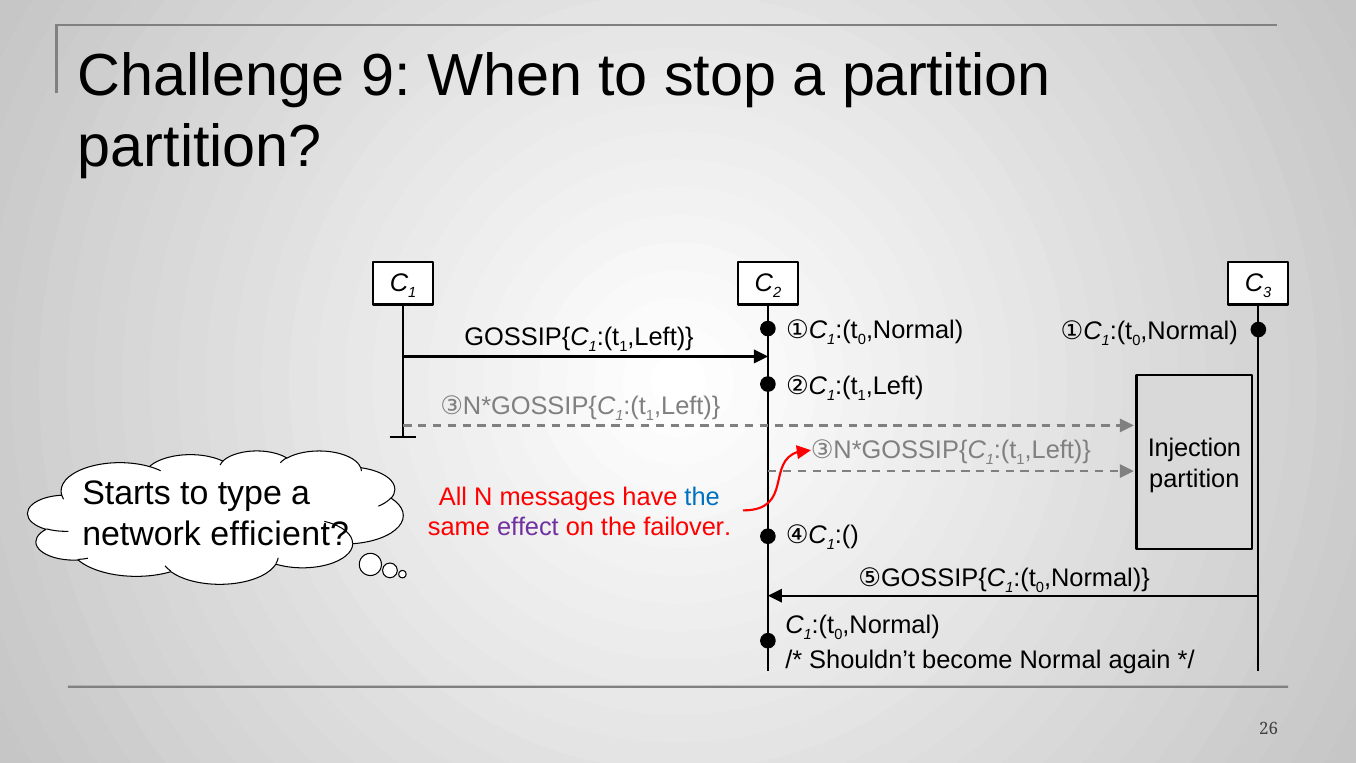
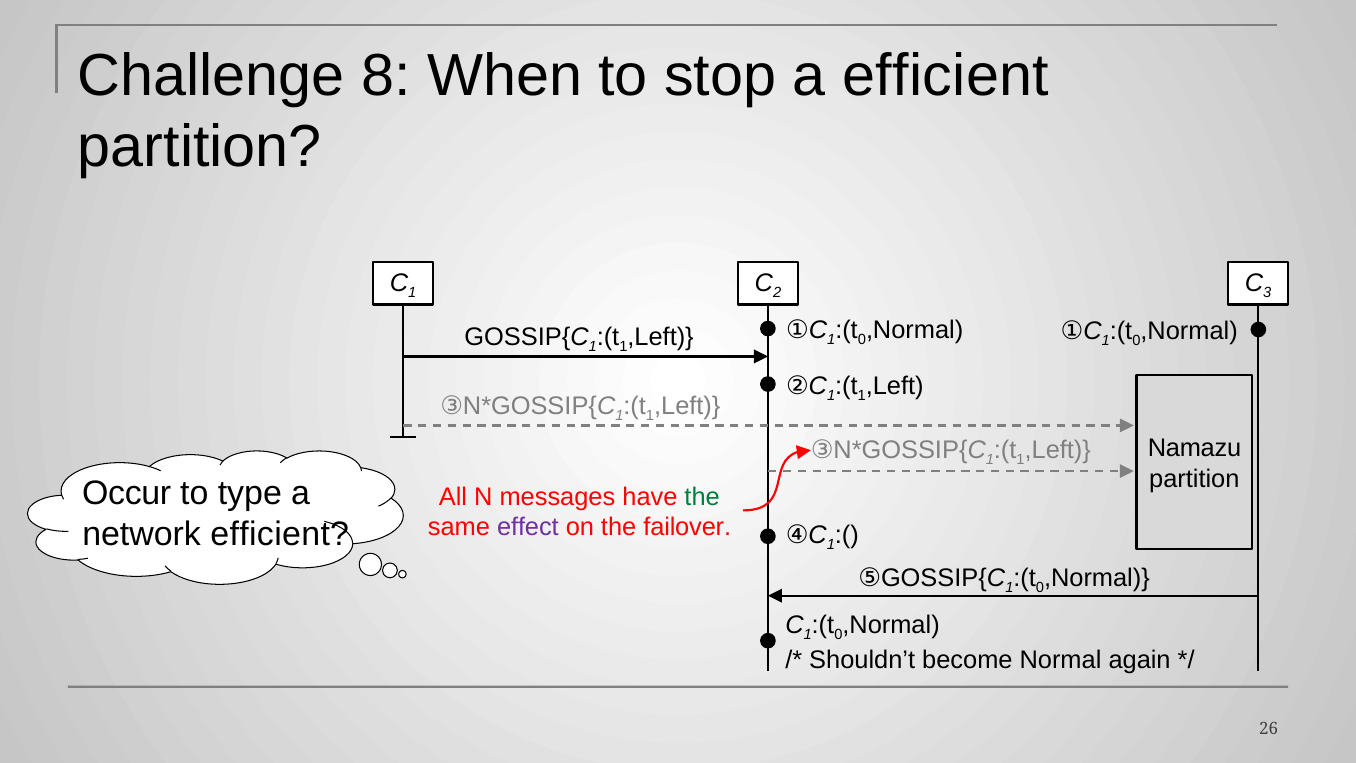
9: 9 -> 8 (386, 76)
a partition: partition -> efficient (946, 76)
Injection: Injection -> Namazu (1195, 448)
Starts: Starts -> Occur (127, 493)
the colour: blue -> green (702, 497)
